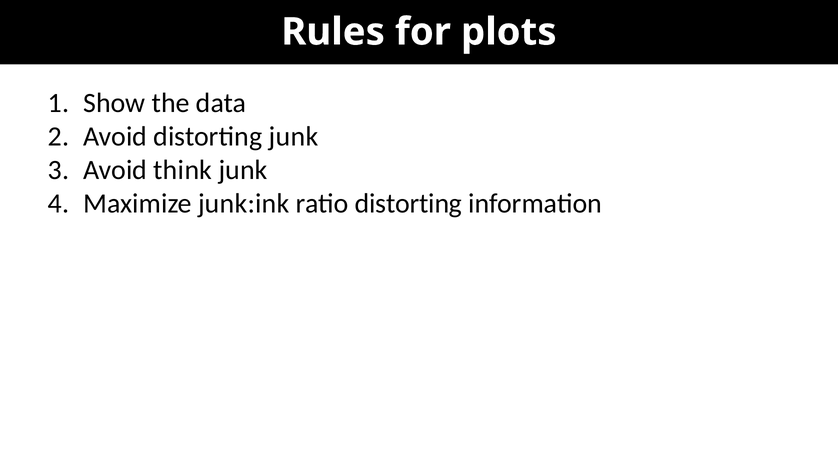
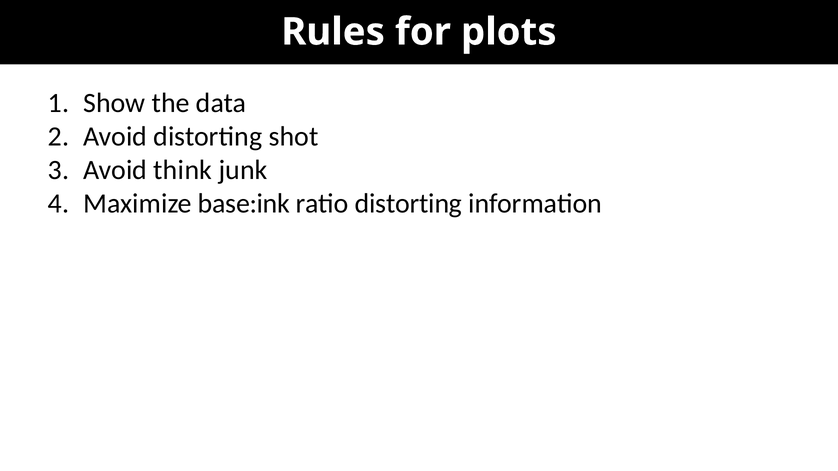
distorting junk: junk -> shot (294, 137)
junk:ink: junk:ink -> base:ink (244, 204)
